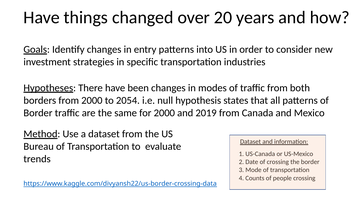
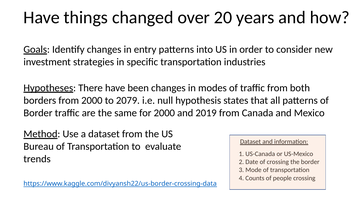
2054: 2054 -> 2079 (128, 101)
